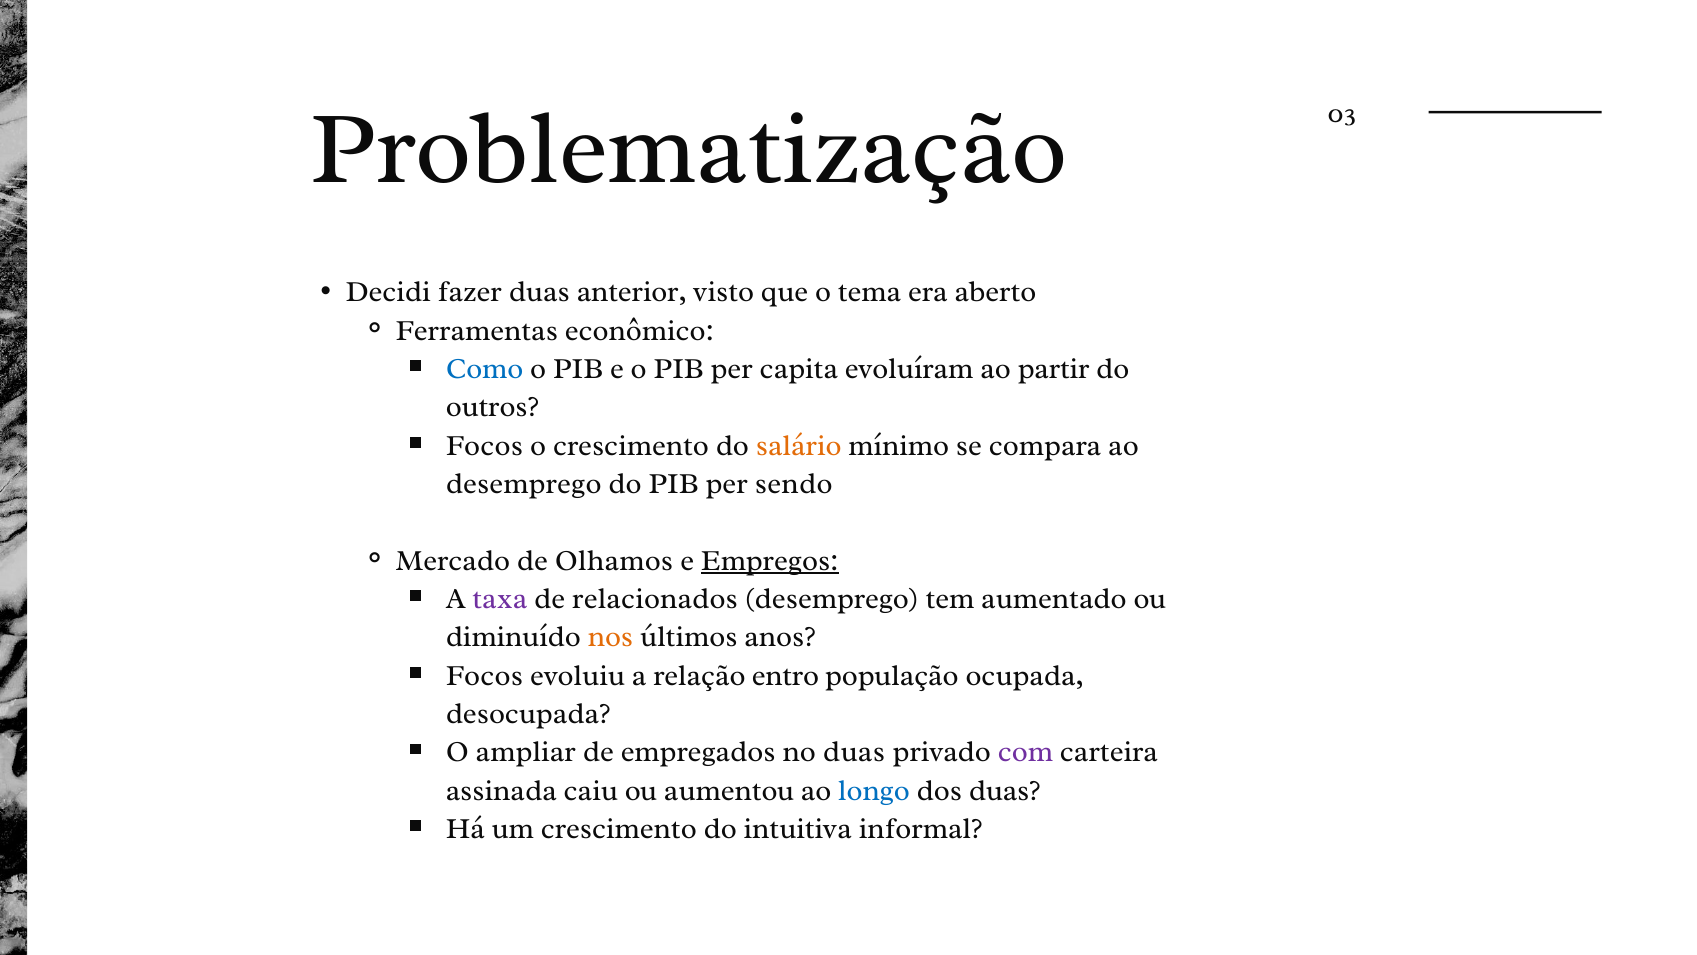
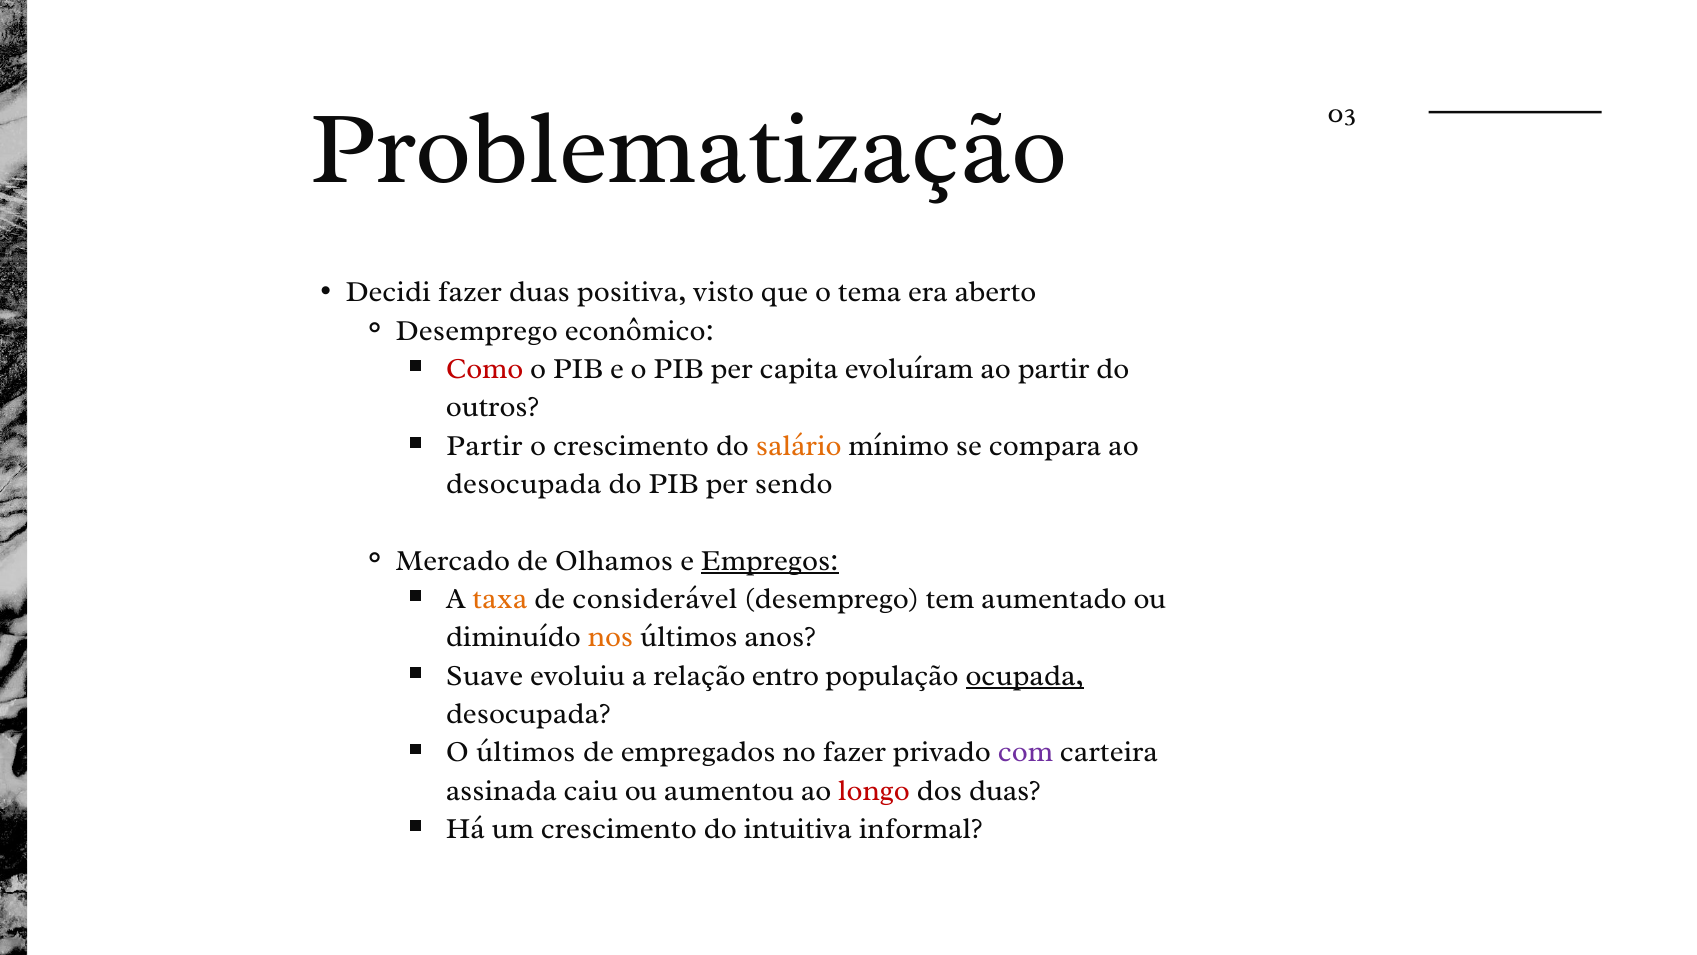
anterior: anterior -> positiva (632, 292)
Ferramentas: Ferramentas -> Desemprego (477, 330)
Como colour: blue -> red (485, 369)
Focos: Focos -> Partir (484, 445)
desemprego: desemprego -> desocupada (524, 484)
taxa colour: purple -> orange (500, 598)
relacionados: relacionados -> considerável (655, 598)
Focos: Focos -> Suave (484, 675)
ocupada underline: none -> present (1025, 675)
O ampliar: ampliar -> últimos (526, 752)
no duas: duas -> fazer (854, 752)
longo colour: blue -> red (874, 790)
